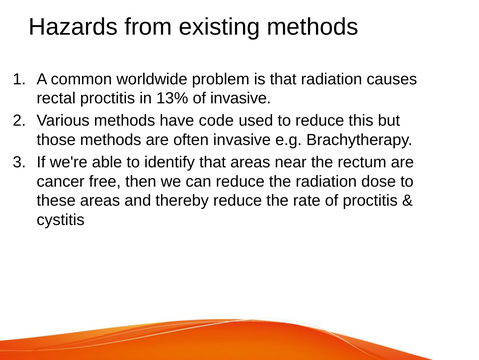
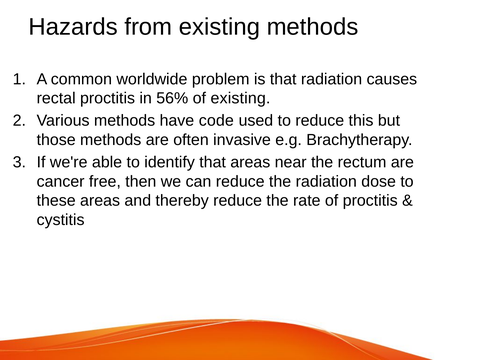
13%: 13% -> 56% (172, 98)
of invasive: invasive -> existing (240, 98)
